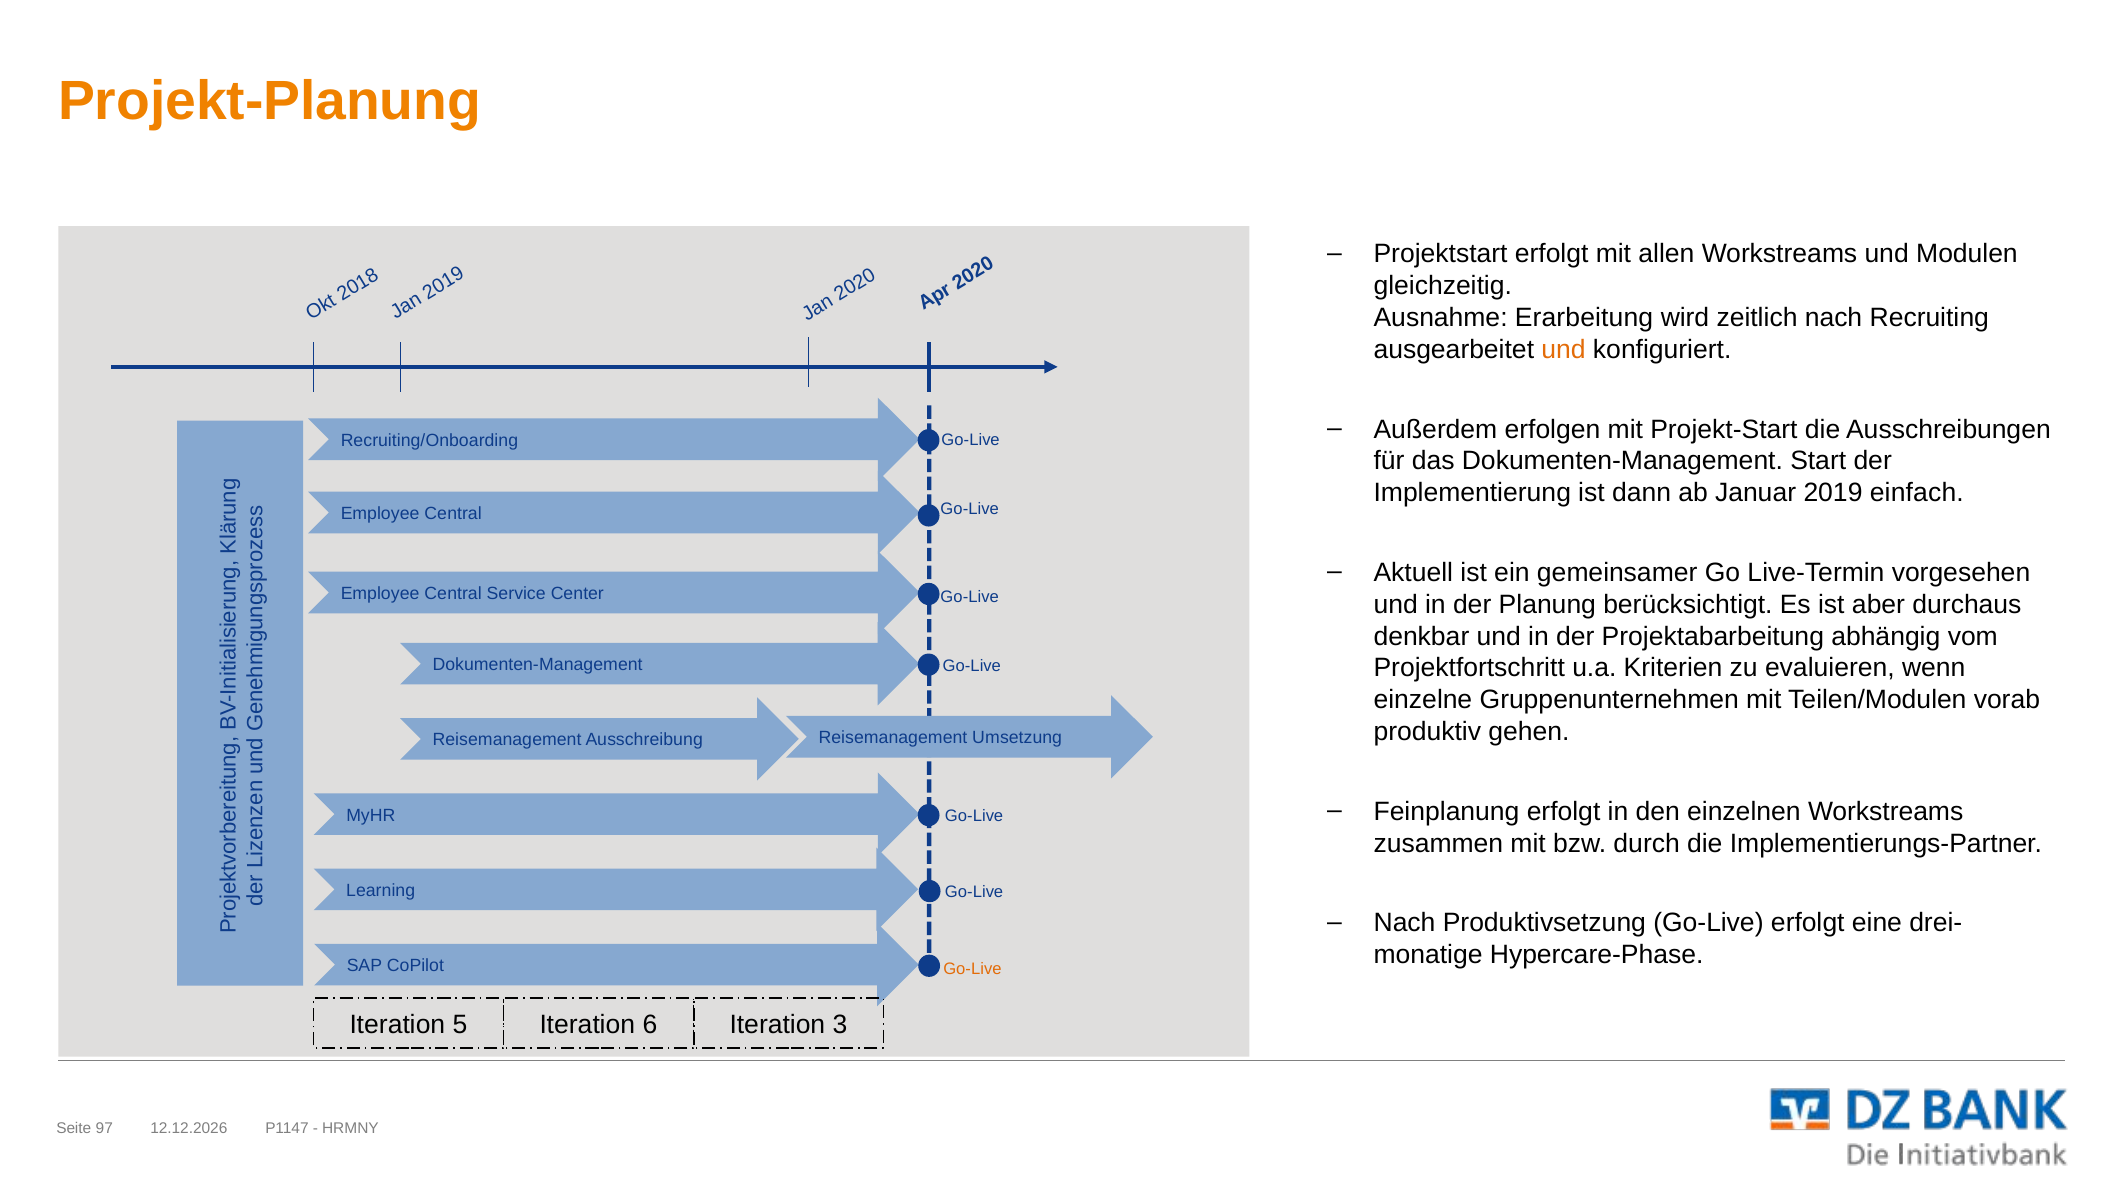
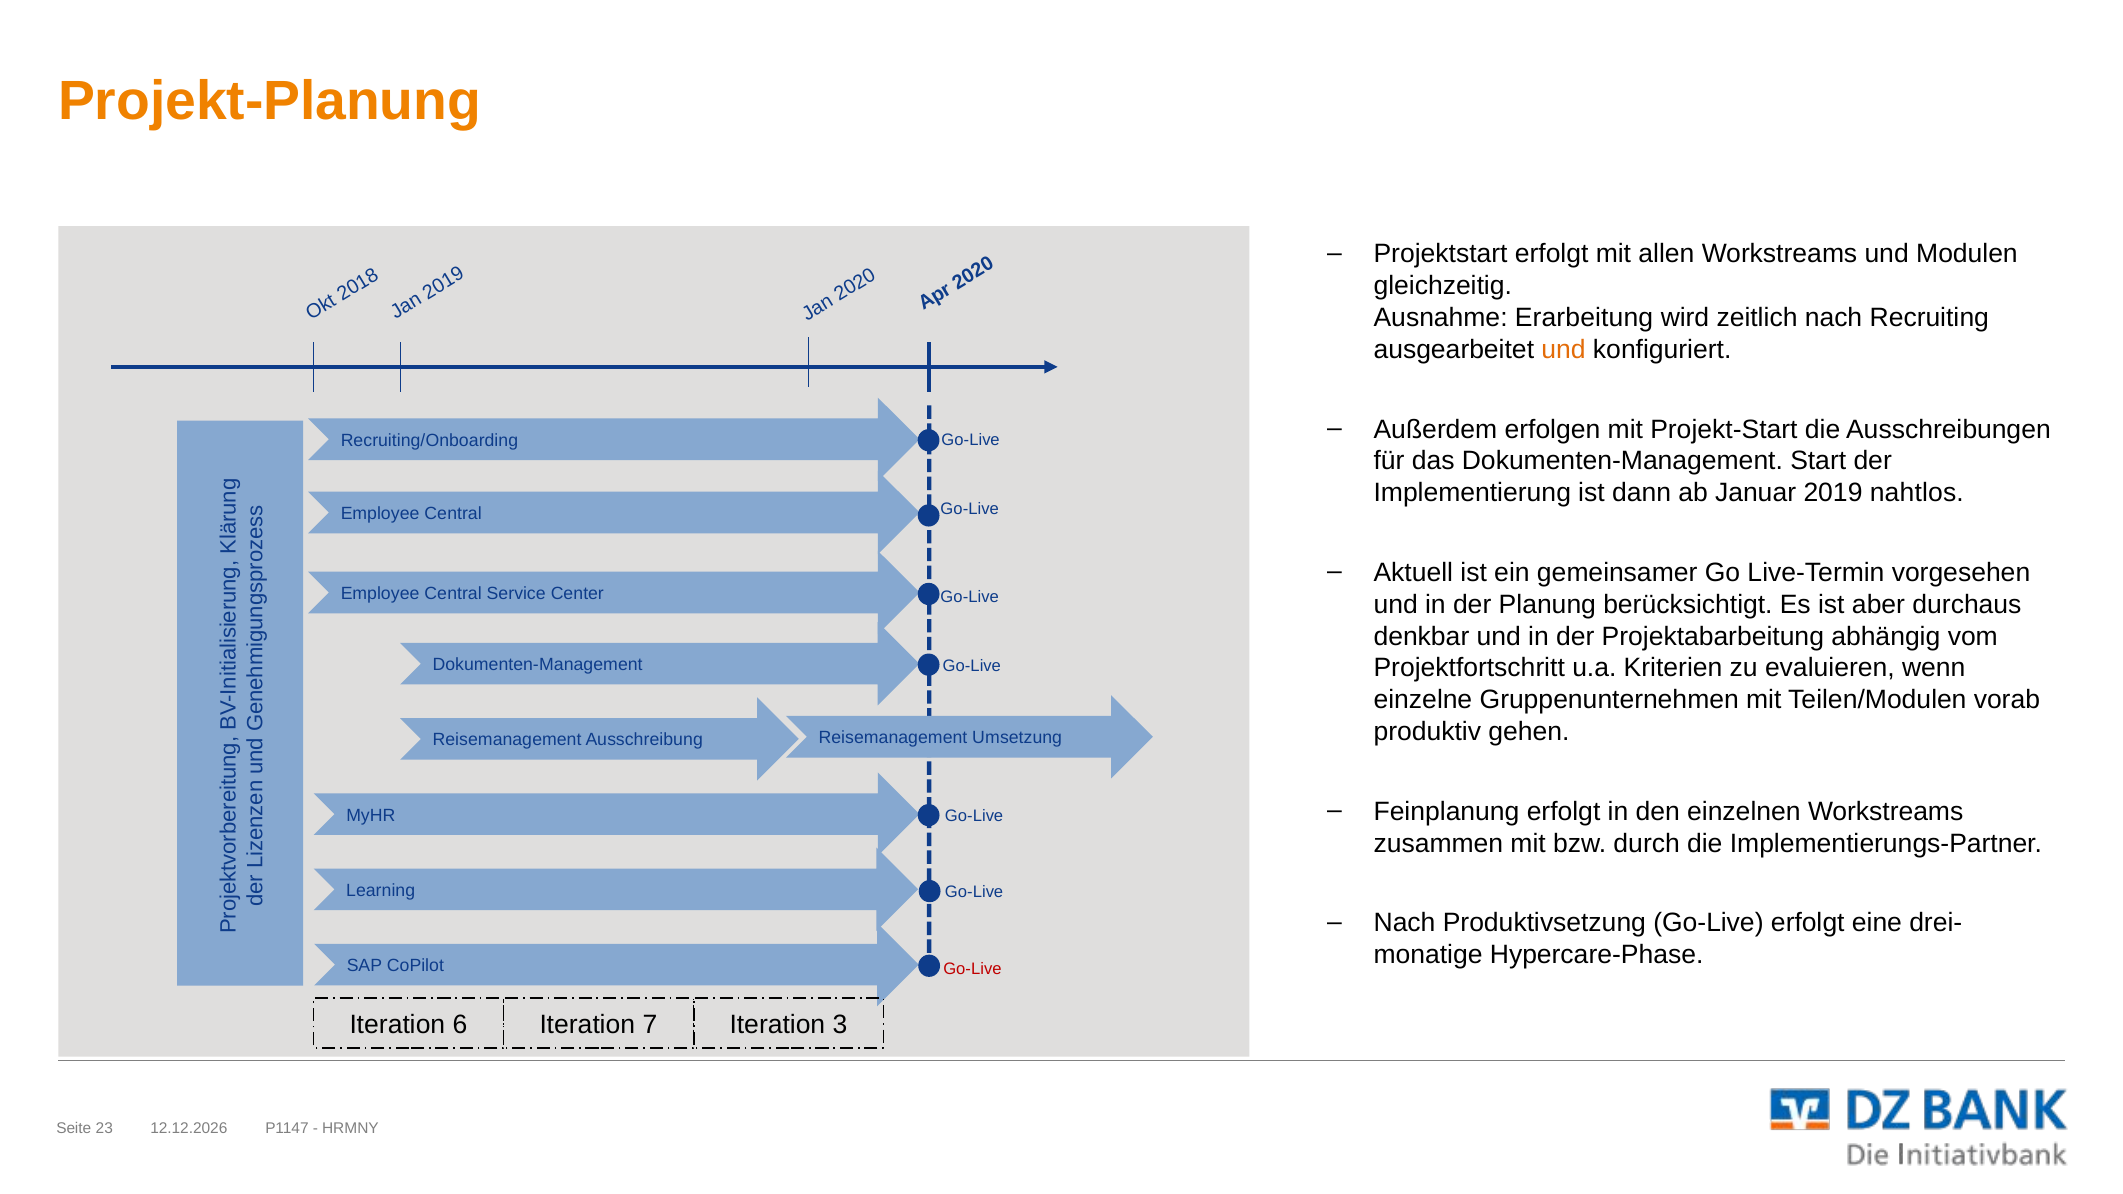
einfach: einfach -> nahtlos (1917, 493)
Go-Live colour: orange -> red (972, 969)
5: 5 -> 6 (460, 1025)
6: 6 -> 7 (650, 1025)
97: 97 -> 23 (104, 1128)
